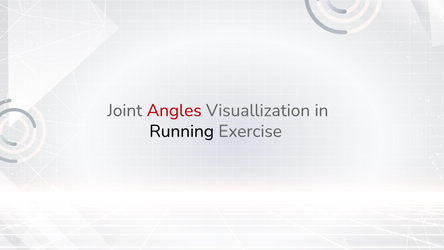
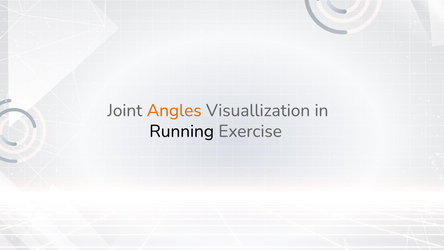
Angles colour: red -> orange (174, 110)
